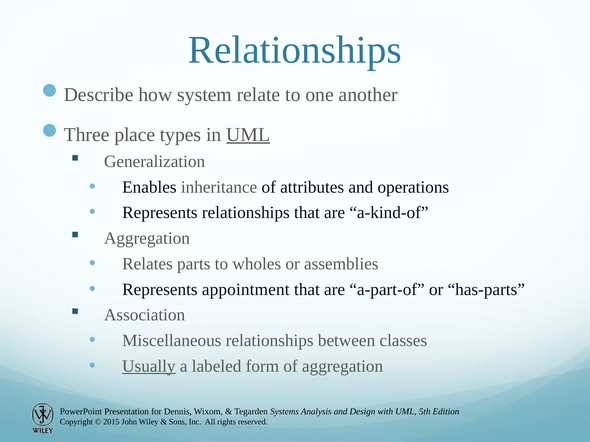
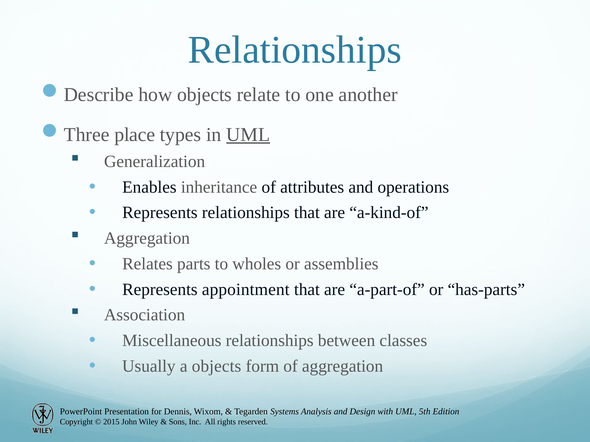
how system: system -> objects (205, 95)
Usually underline: present -> none (149, 366)
a labeled: labeled -> objects (217, 366)
